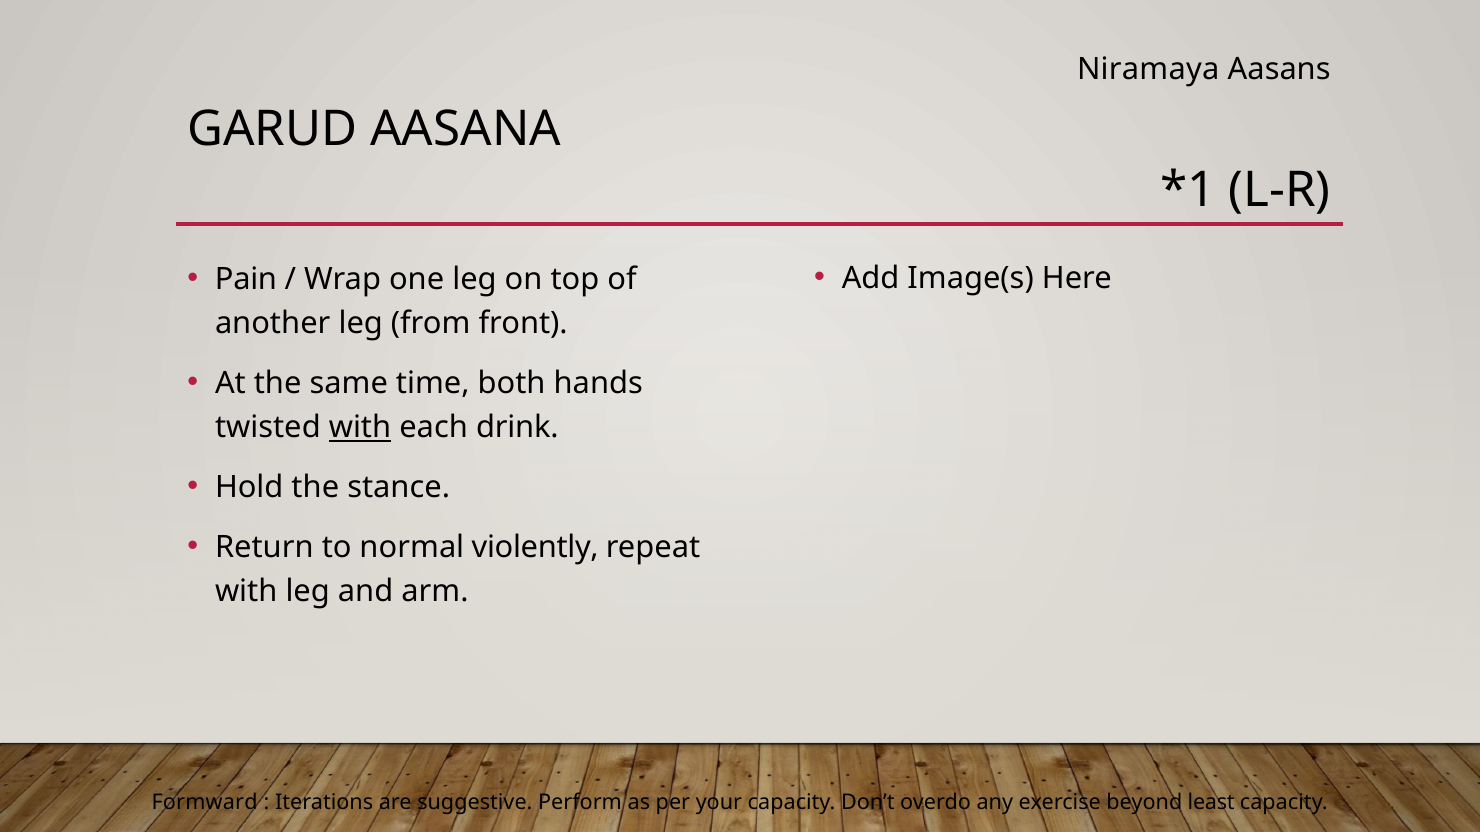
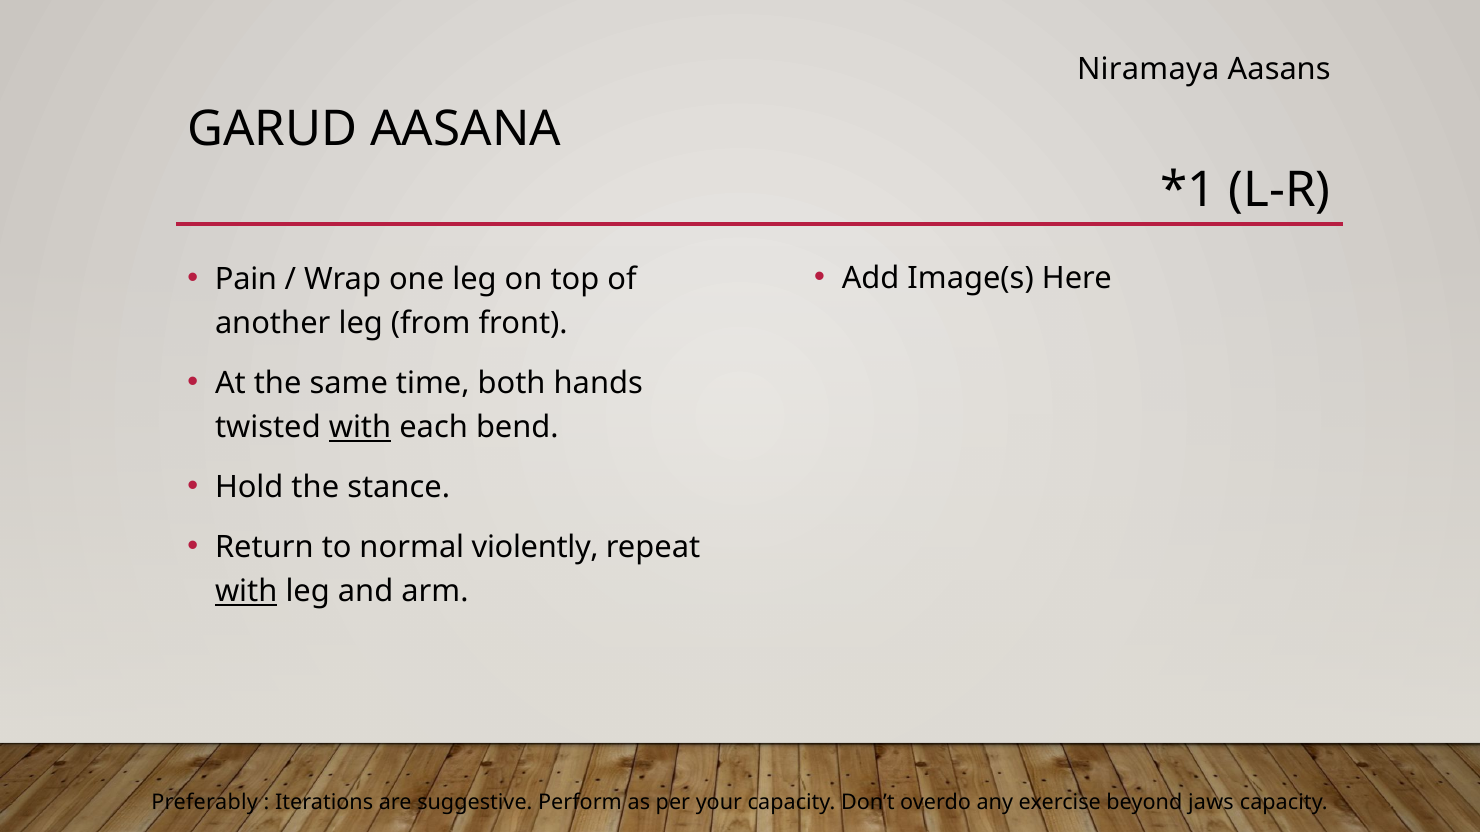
drink: drink -> bend (517, 428)
with underline: none -> present (246, 592)
Formward: Formward -> Preferably (205, 803)
least: least -> jaws (1211, 803)
